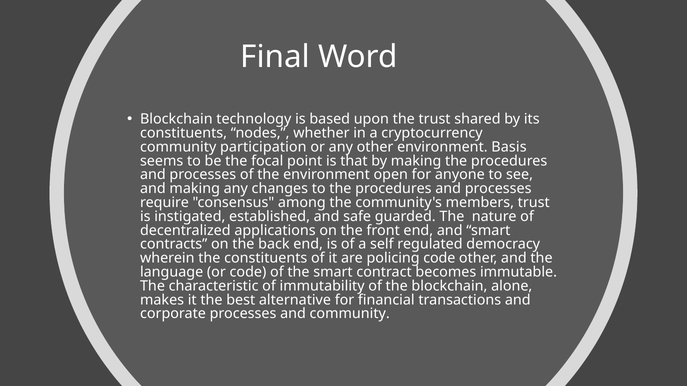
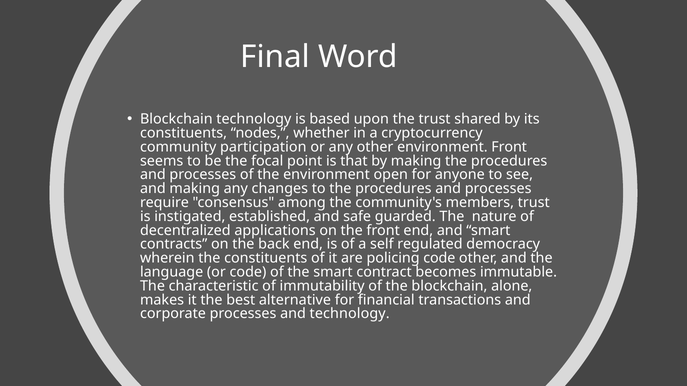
environment Basis: Basis -> Front (509, 147)
and community: community -> technology (350, 314)
